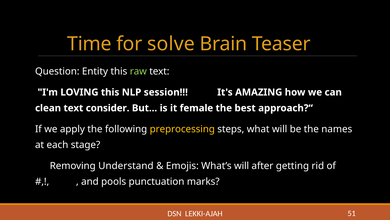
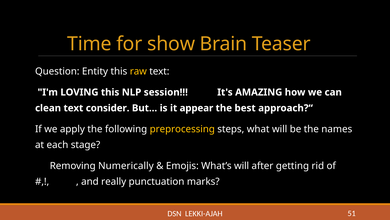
solve: solve -> show (171, 44)
raw colour: light green -> yellow (138, 71)
female: female -> appear (196, 108)
Understand: Understand -> Numerically (126, 165)
pools: pools -> really (114, 181)
